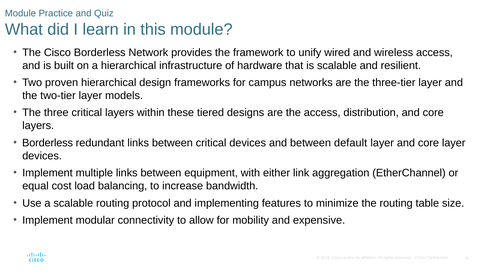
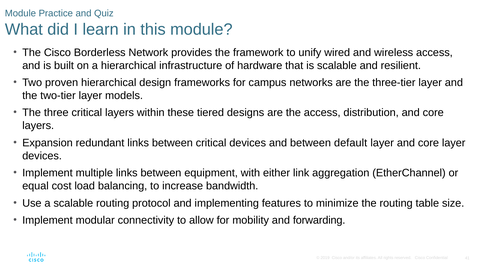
Borderless: Borderless -> Expansion (48, 143)
expensive: expensive -> forwarding (319, 220)
